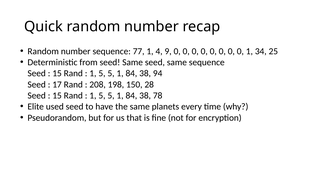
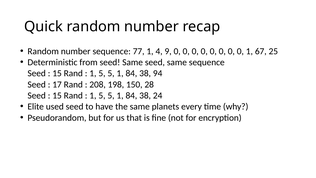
34: 34 -> 67 (261, 51)
78: 78 -> 24 (158, 95)
